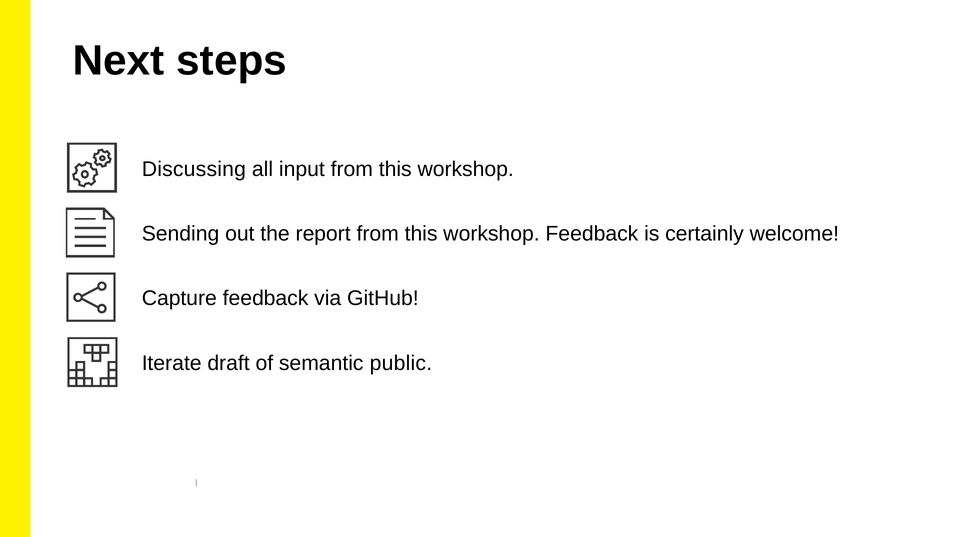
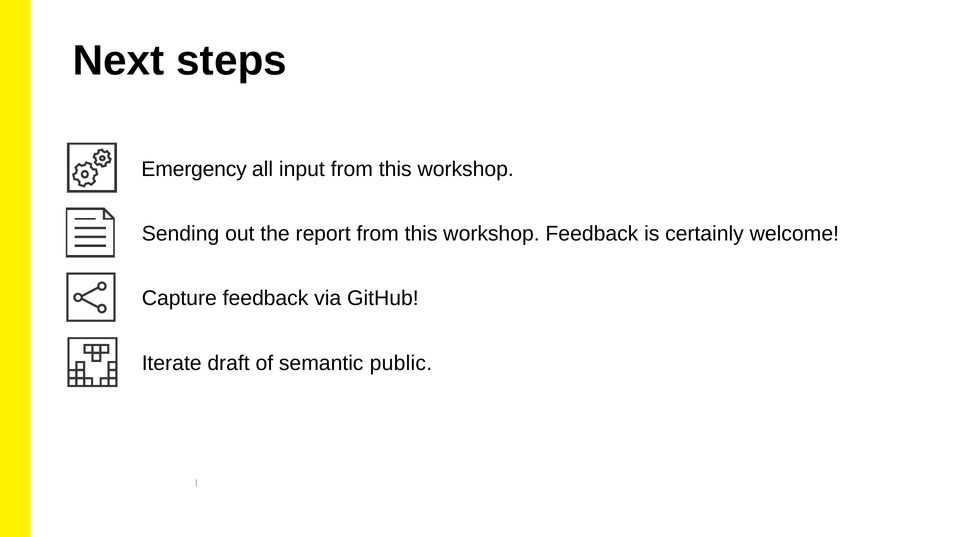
Discussing: Discussing -> Emergency (194, 169)
